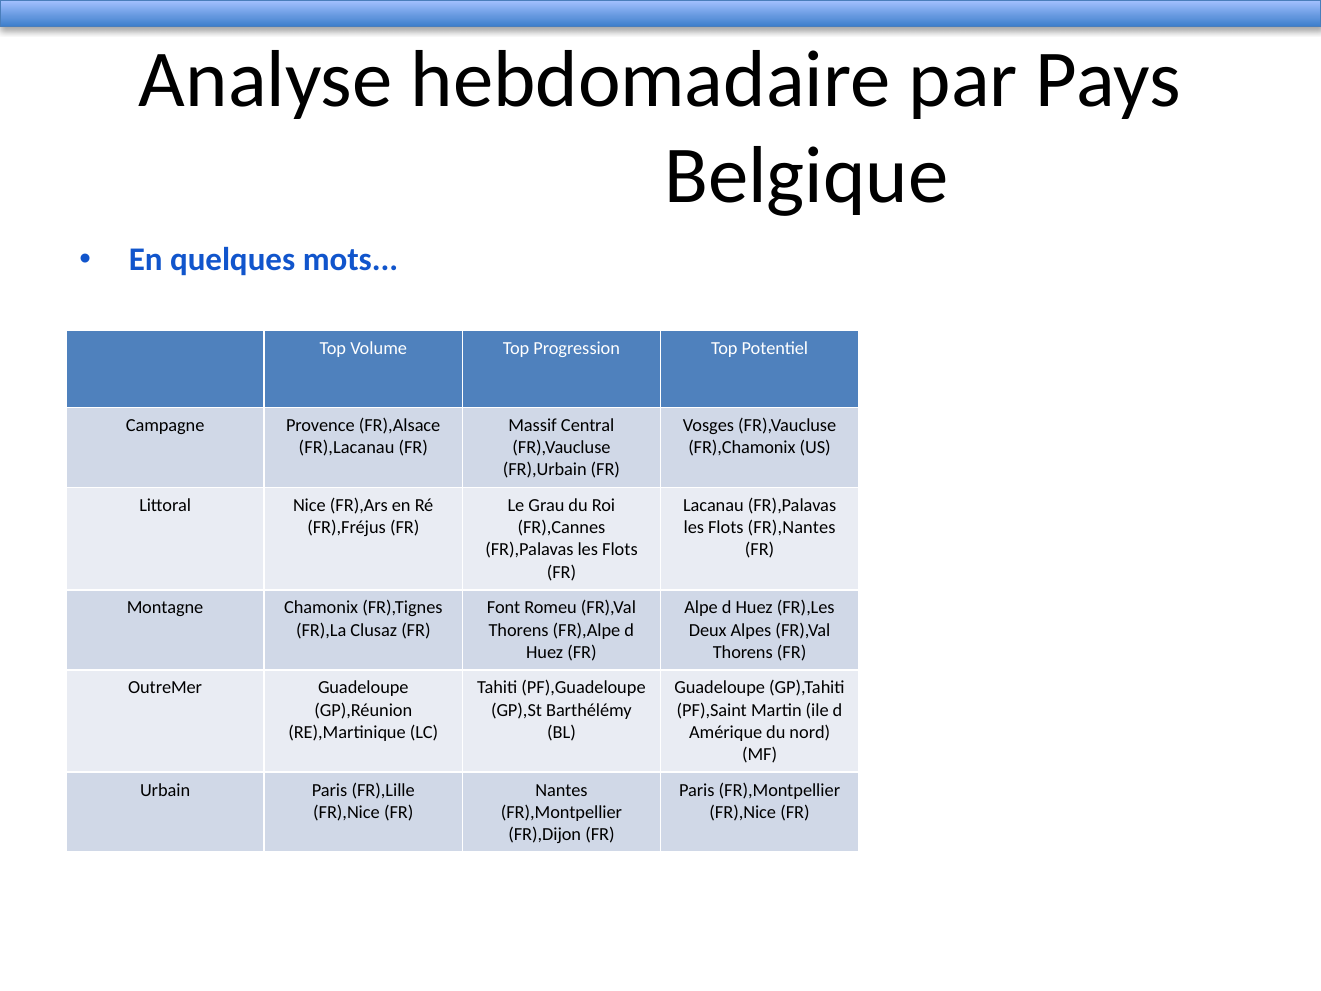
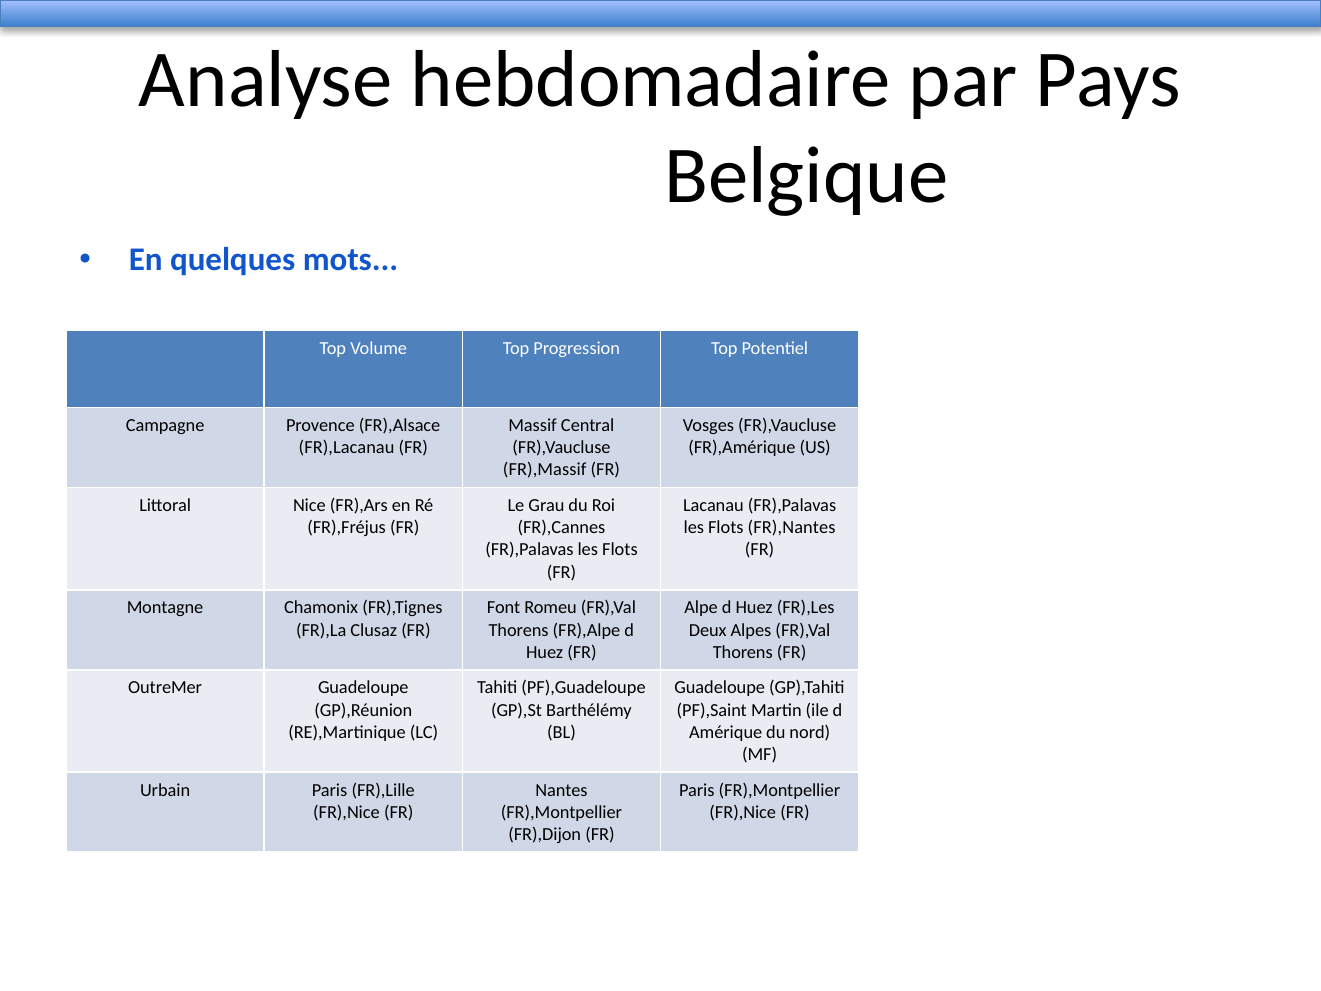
FR),Chamonix: FR),Chamonix -> FR),Amérique (742, 447)
FR),Urbain: FR),Urbain -> FR),Massif (545, 470)
